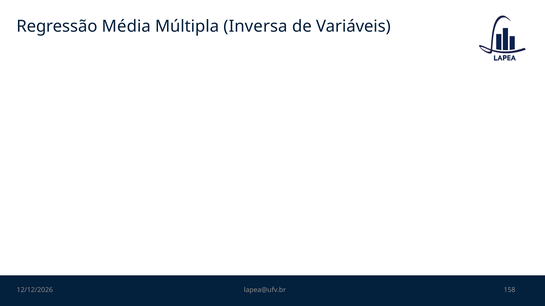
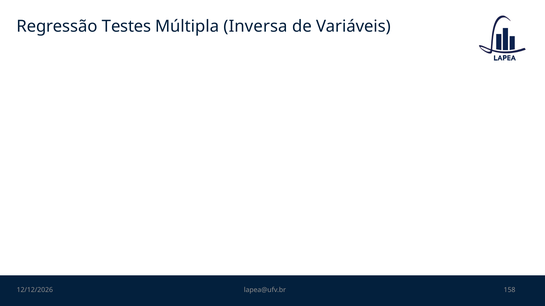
Média: Média -> Testes (127, 26)
